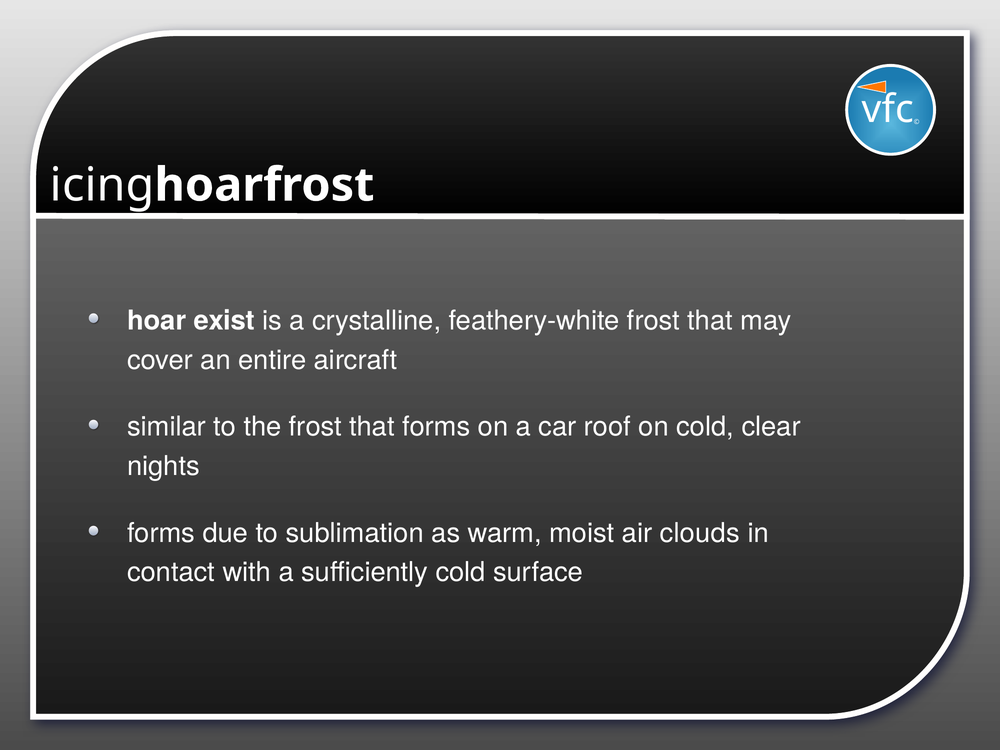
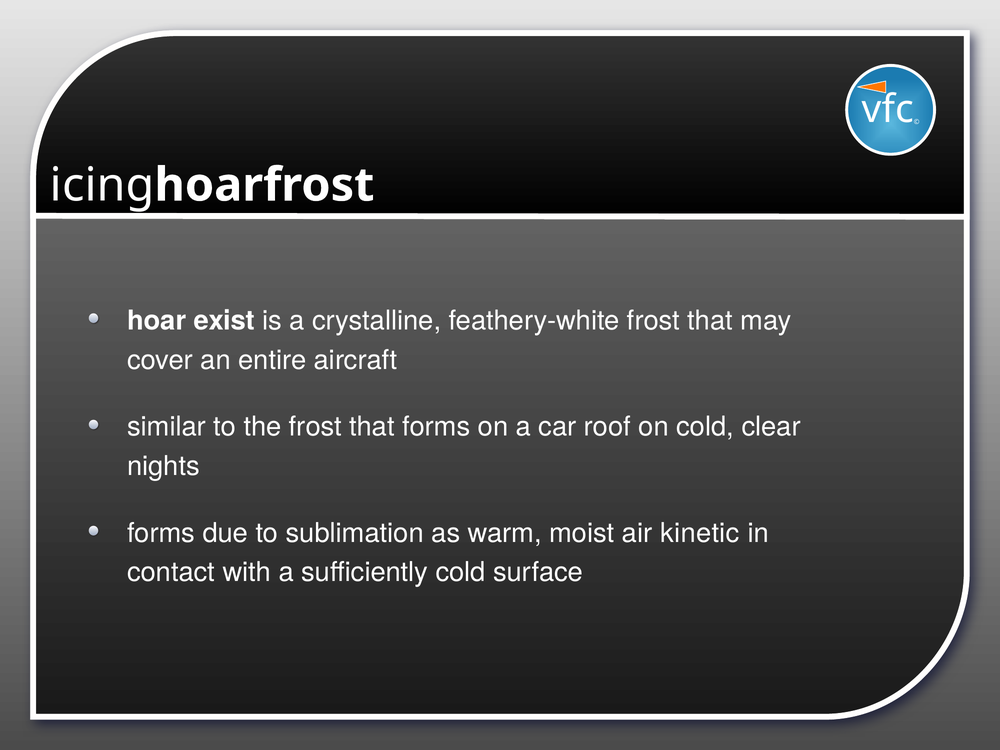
clouds: clouds -> kinetic (700, 533)
